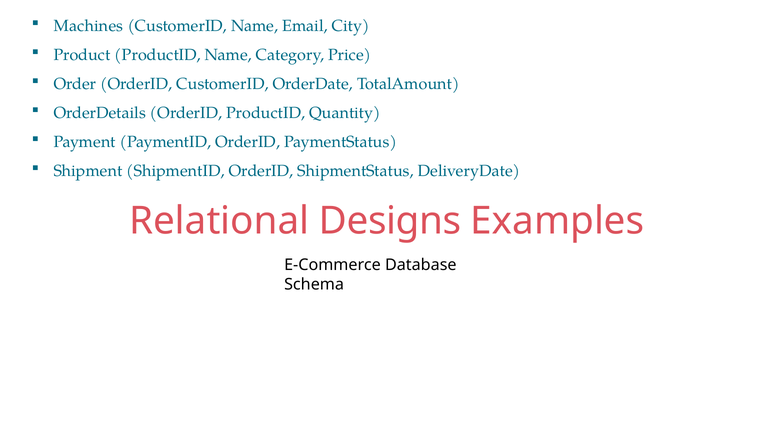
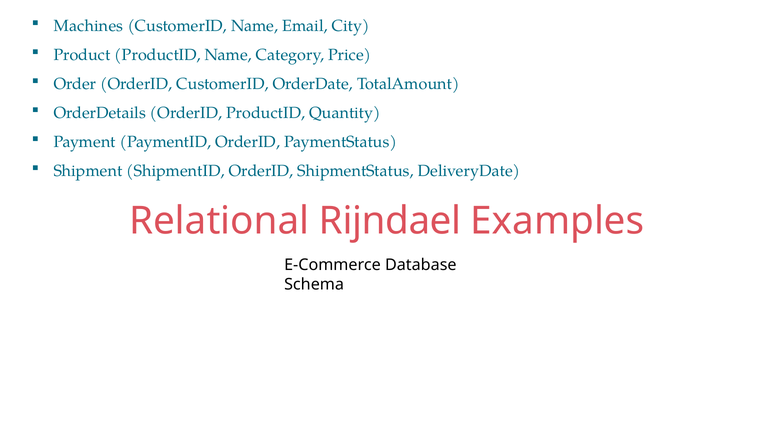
Designs: Designs -> Rijndael (390, 221)
